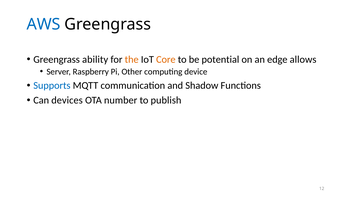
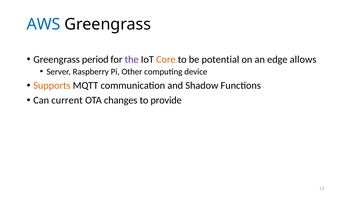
ability: ability -> period (95, 59)
the colour: orange -> purple (132, 59)
Supports colour: blue -> orange (52, 85)
devices: devices -> current (67, 100)
number: number -> changes (121, 100)
publish: publish -> provide (166, 100)
